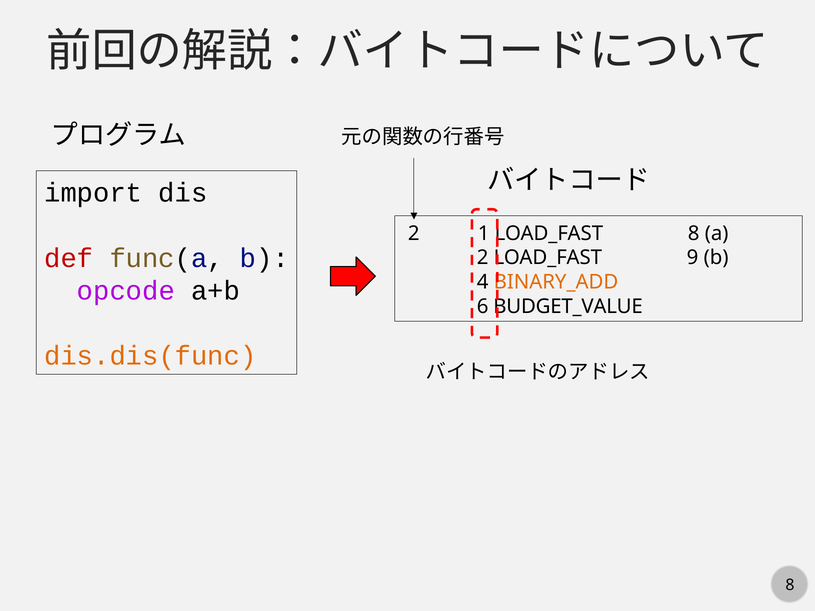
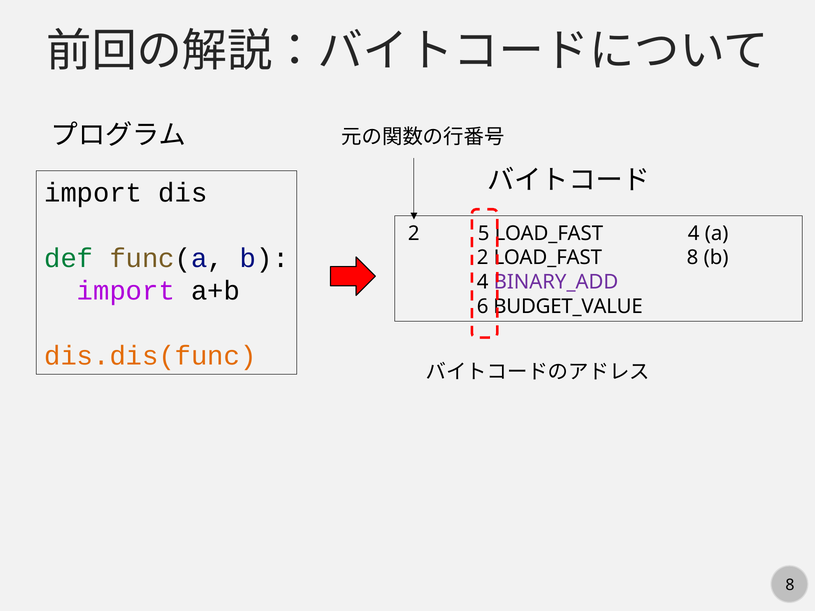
1: 1 -> 5 (484, 233)
LOAD_FAST 8: 8 -> 4 (694, 233)
def colour: red -> green (69, 258)
LOAD_FAST 9: 9 -> 8 (693, 258)
BINARY_ADD colour: orange -> purple (556, 282)
opcode: opcode -> import (126, 291)
